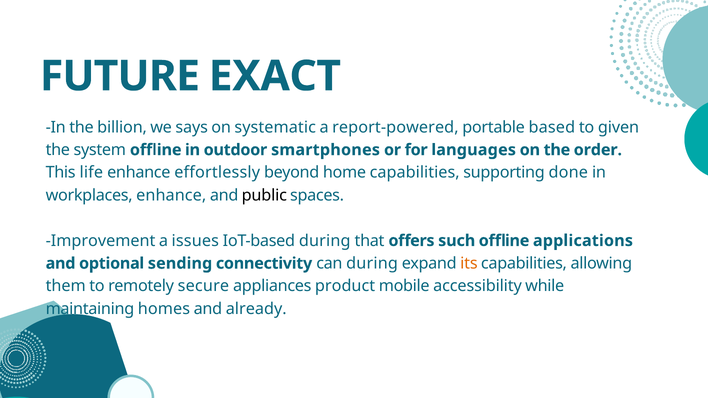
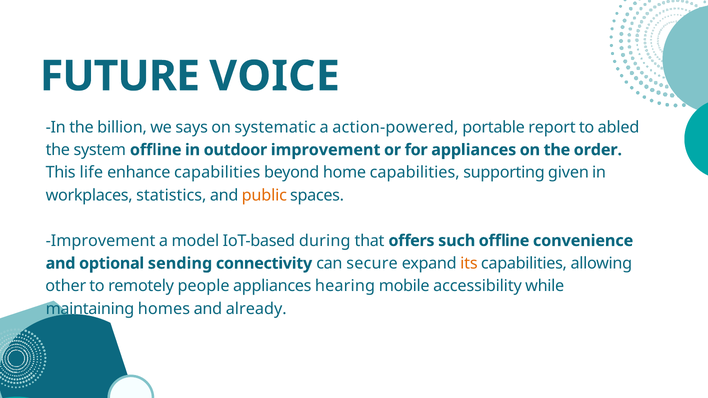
EXACT: EXACT -> VOICE (275, 76)
report-powered: report-powered -> action-powered (395, 127)
based: based -> report (552, 127)
given: given -> abled (619, 127)
outdoor smartphones: smartphones -> improvement (326, 150)
for languages: languages -> appliances (474, 150)
enhance effortlessly: effortlessly -> capabilities (217, 173)
done: done -> given (568, 173)
workplaces enhance: enhance -> statistics (171, 195)
public colour: black -> orange (264, 195)
issues: issues -> model (195, 241)
applications: applications -> convenience (583, 241)
can during: during -> secure (372, 264)
them: them -> other (66, 286)
secure: secure -> people (204, 286)
product: product -> hearing (345, 286)
